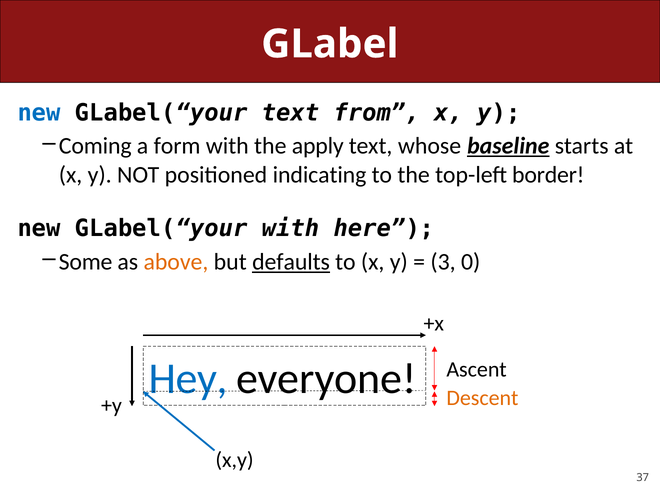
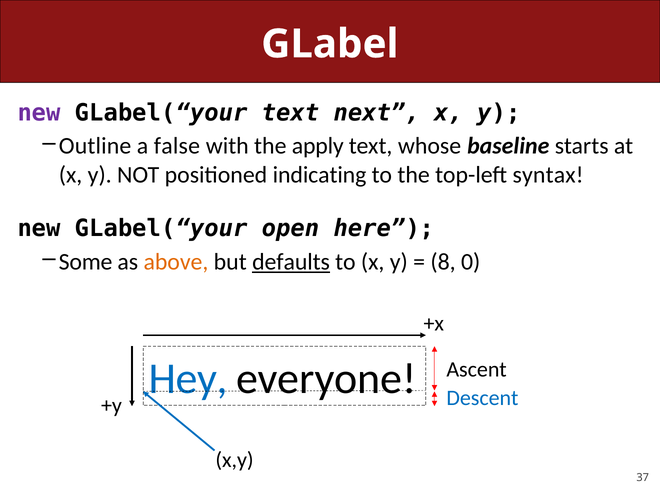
new colour: blue -> purple (39, 113)
from: from -> next (377, 113)
Coming: Coming -> Outline (95, 146)
form: form -> false (177, 146)
baseline underline: present -> none (508, 146)
border: border -> syntax (548, 175)
GLabel(“your with: with -> open (290, 229)
3: 3 -> 8 (443, 262)
Descent colour: orange -> blue (482, 398)
